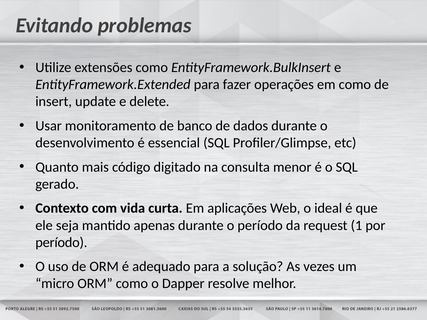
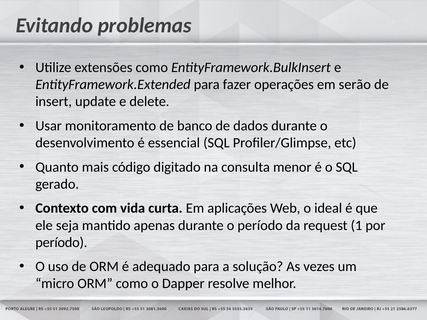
em como: como -> serão (355, 85)
